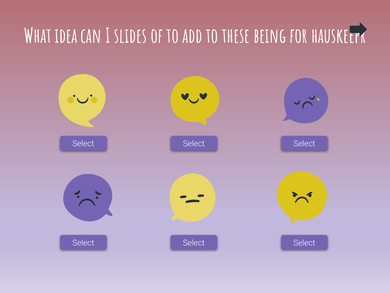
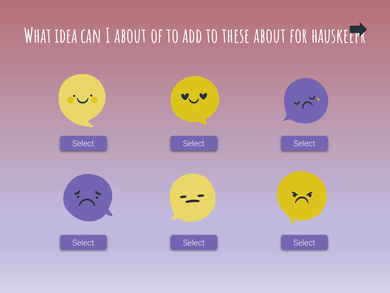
I slides: slides -> about (130, 36)
these being: being -> about (270, 36)
